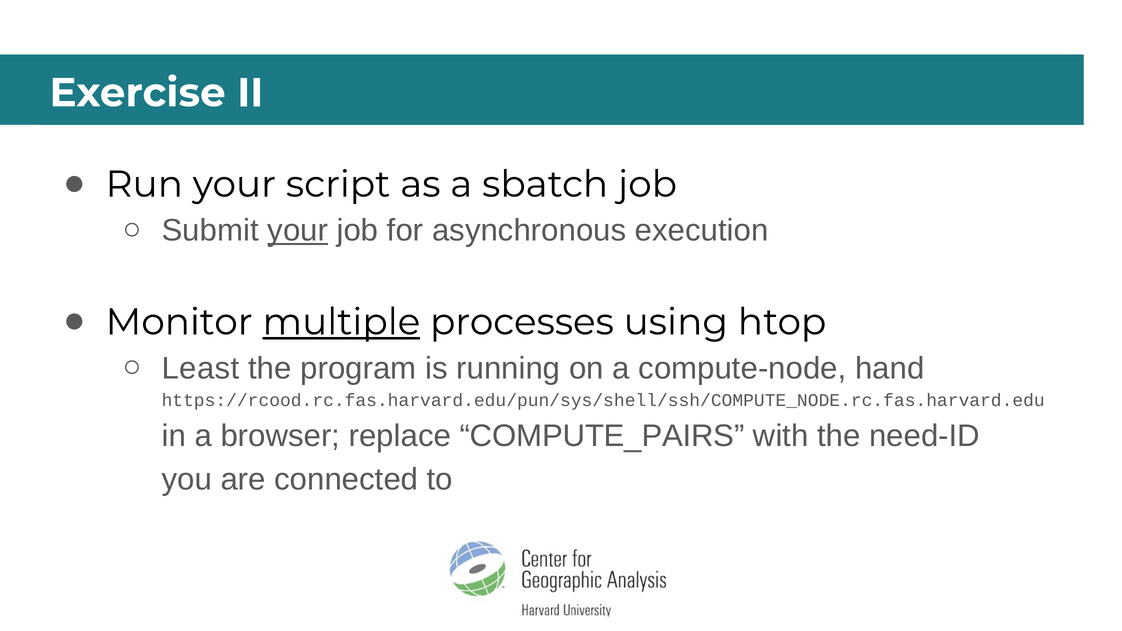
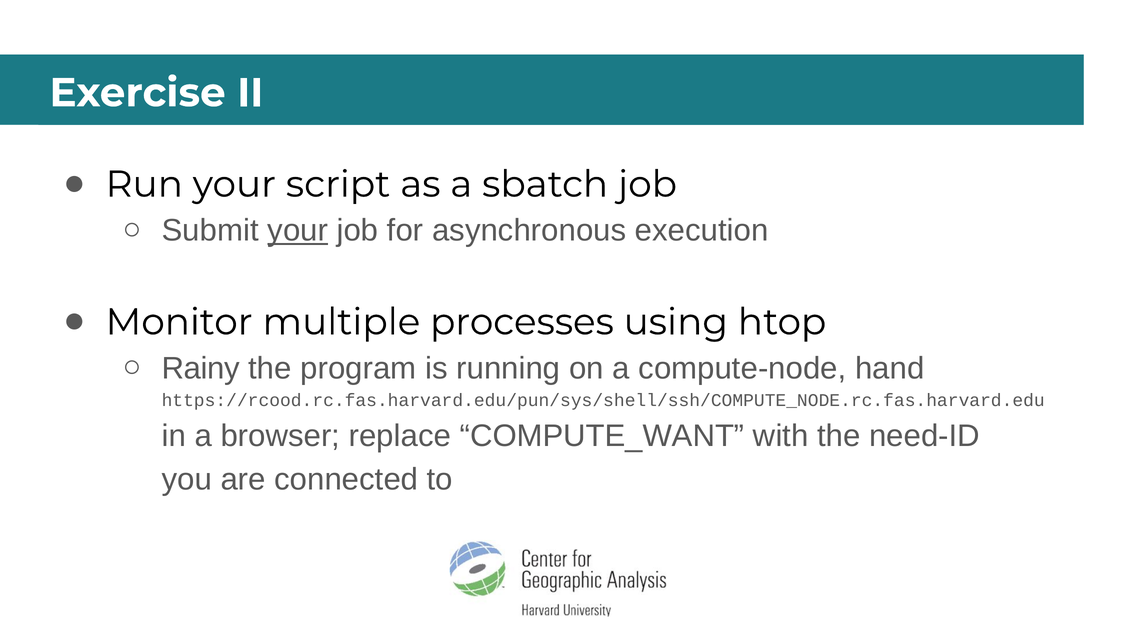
multiple underline: present -> none (341, 322)
Least: Least -> Rainy (201, 368)
COMPUTE_PAIRS: COMPUTE_PAIRS -> COMPUTE_WANT (602, 436)
